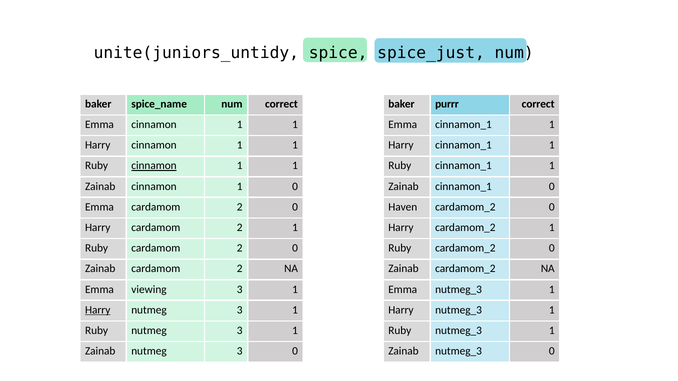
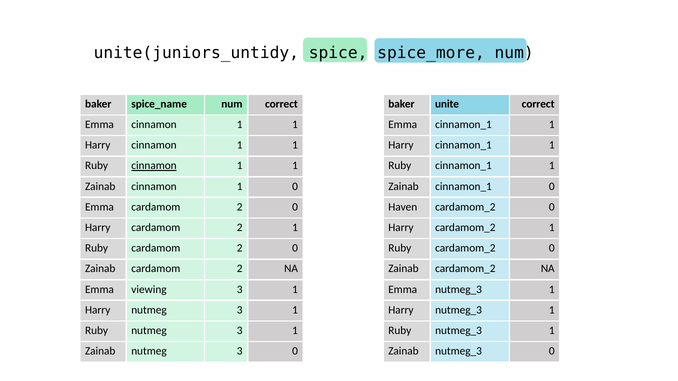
spice_just: spice_just -> spice_more (431, 53)
purrr: purrr -> unite (447, 104)
Harry underline: present -> none (98, 310)
